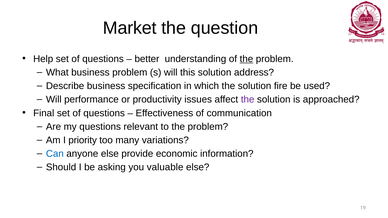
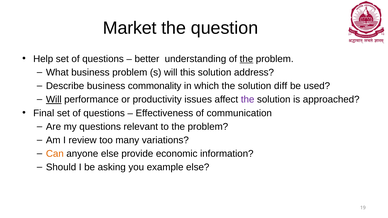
specification: specification -> commonality (155, 86)
fire: fire -> diff (281, 86)
Will underline: none -> present (54, 100)
priority: priority -> review (83, 140)
Can colour: blue -> orange (55, 154)
valuable: valuable -> example (165, 168)
